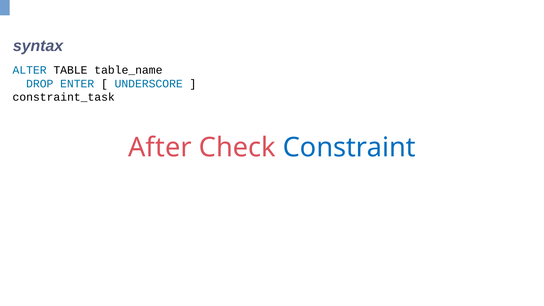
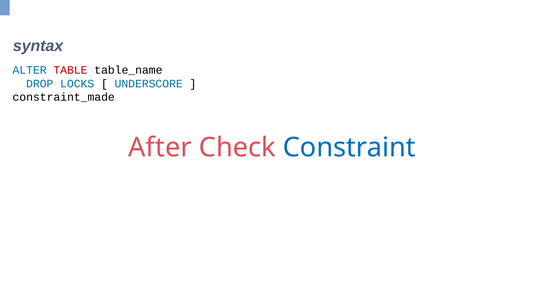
TABLE colour: black -> red (70, 70)
ENTER: ENTER -> LOCKS (77, 84)
constraint_task: constraint_task -> constraint_made (64, 97)
